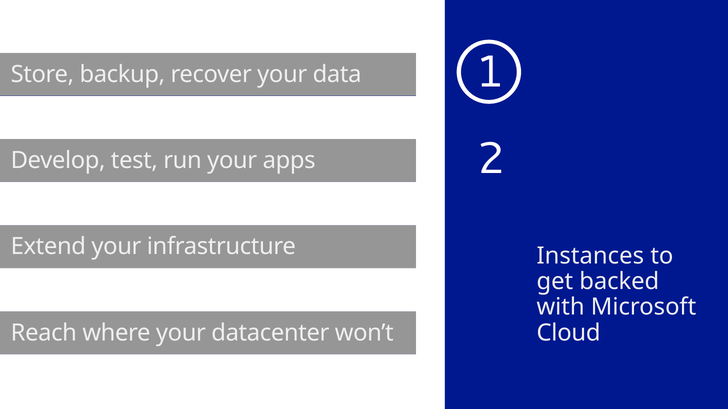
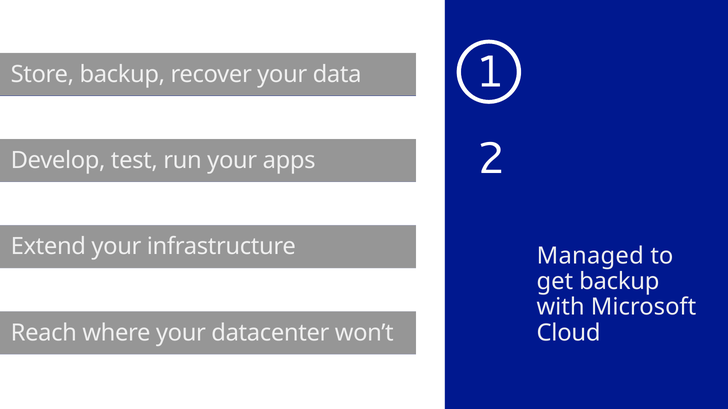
Instances: Instances -> Managed (590, 256)
get backed: backed -> backup (619, 282)
